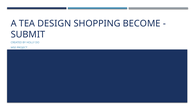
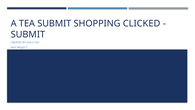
TEA DESIGN: DESIGN -> SUBMIT (54, 23)
BECOME: BECOME -> CLICKED (142, 23)
